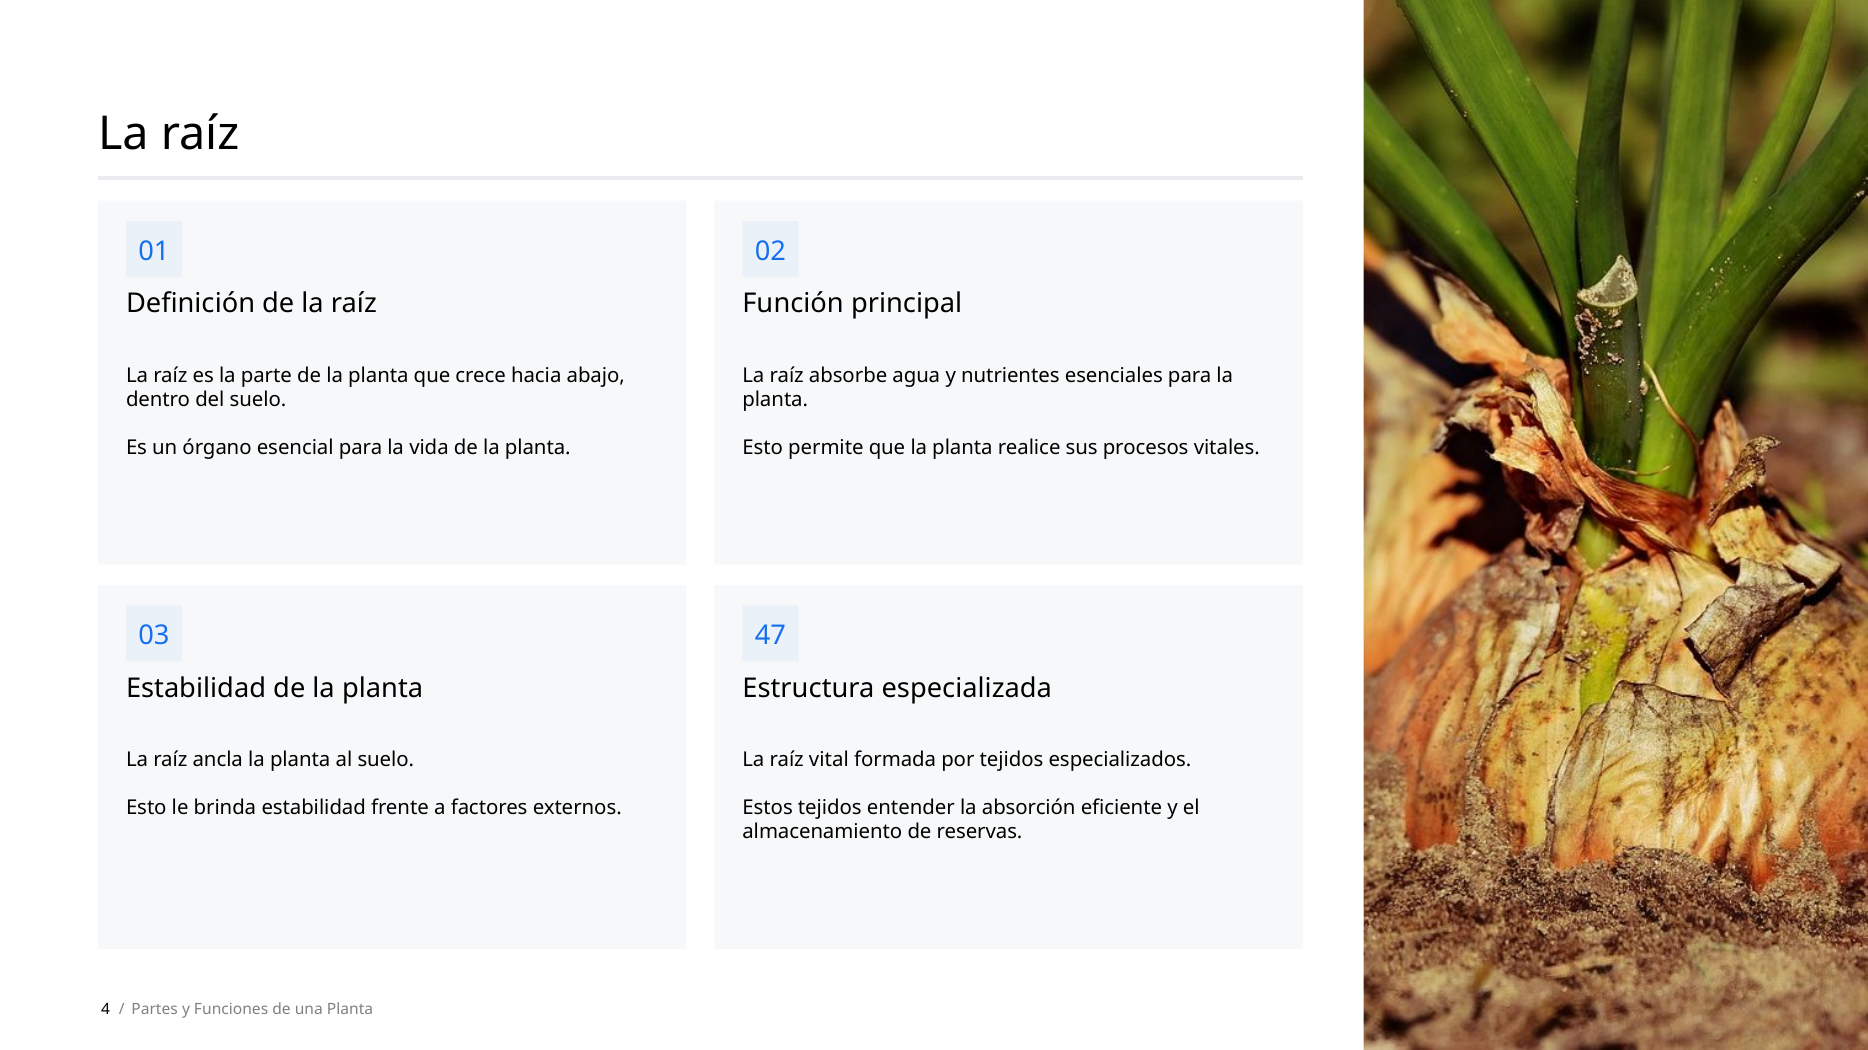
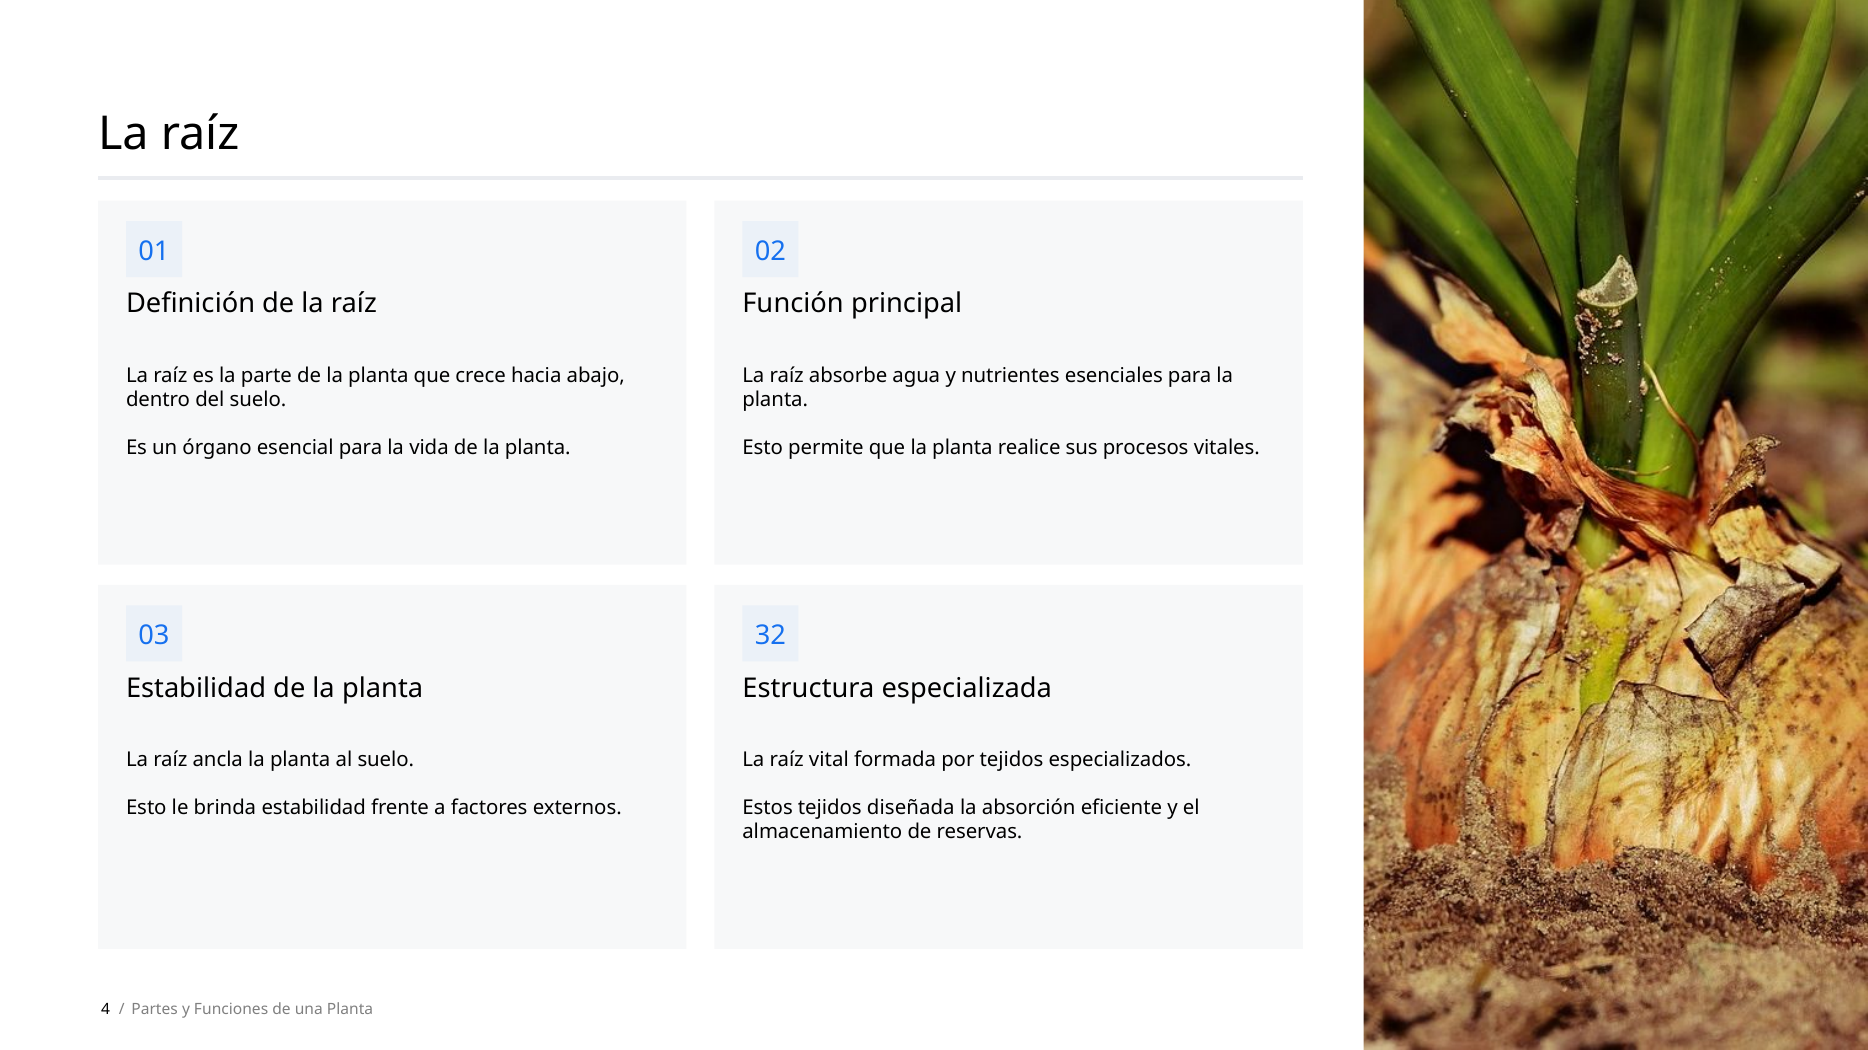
47: 47 -> 32 (770, 636)
entender: entender -> diseñada (911, 808)
